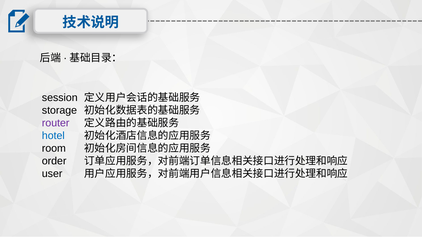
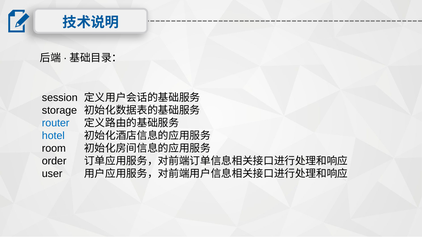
router colour: purple -> blue (56, 123)
